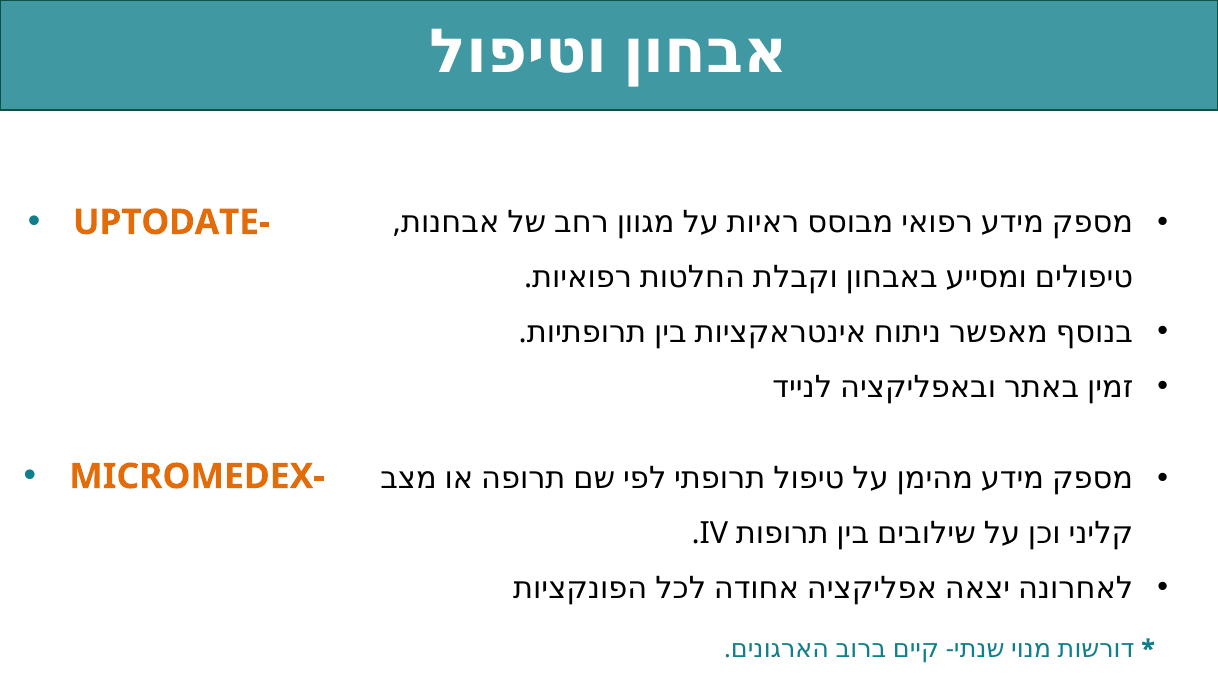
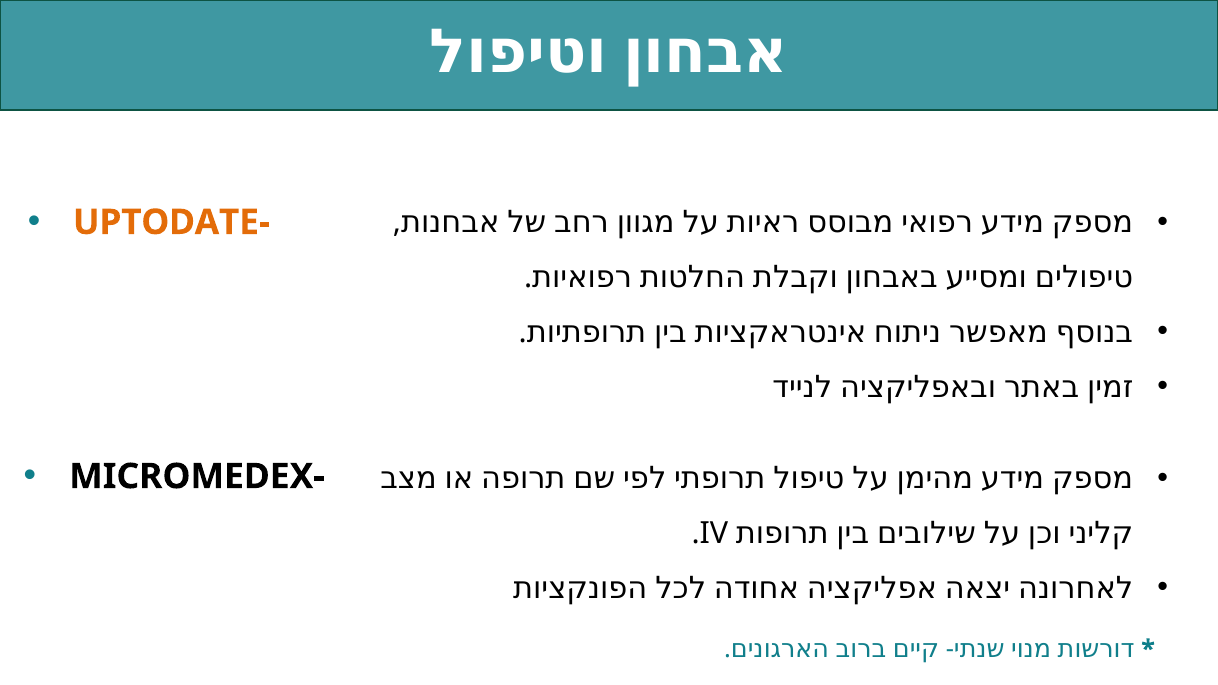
MICROMEDEX- colour: orange -> black (197, 477)
